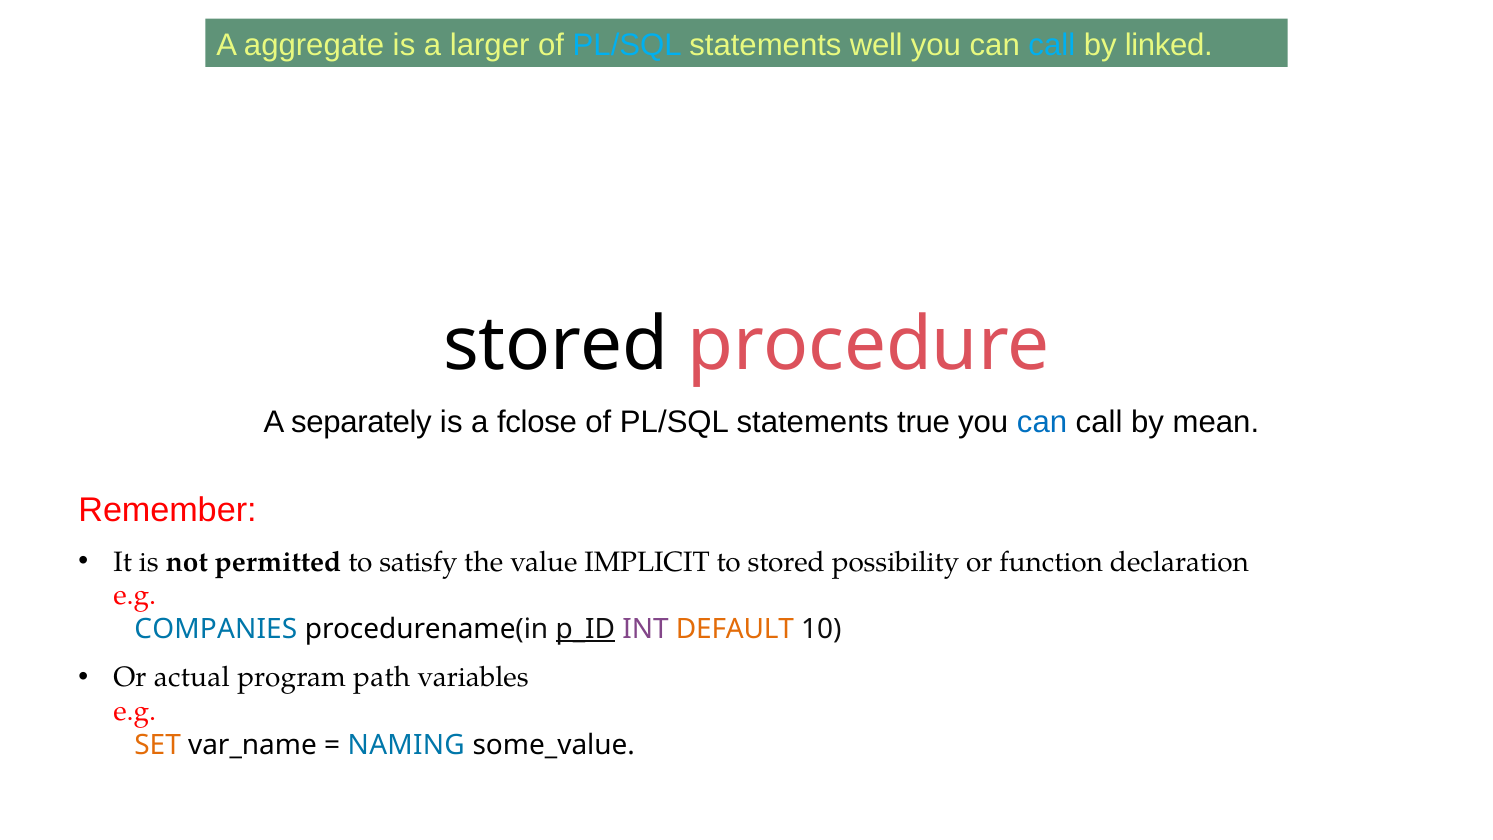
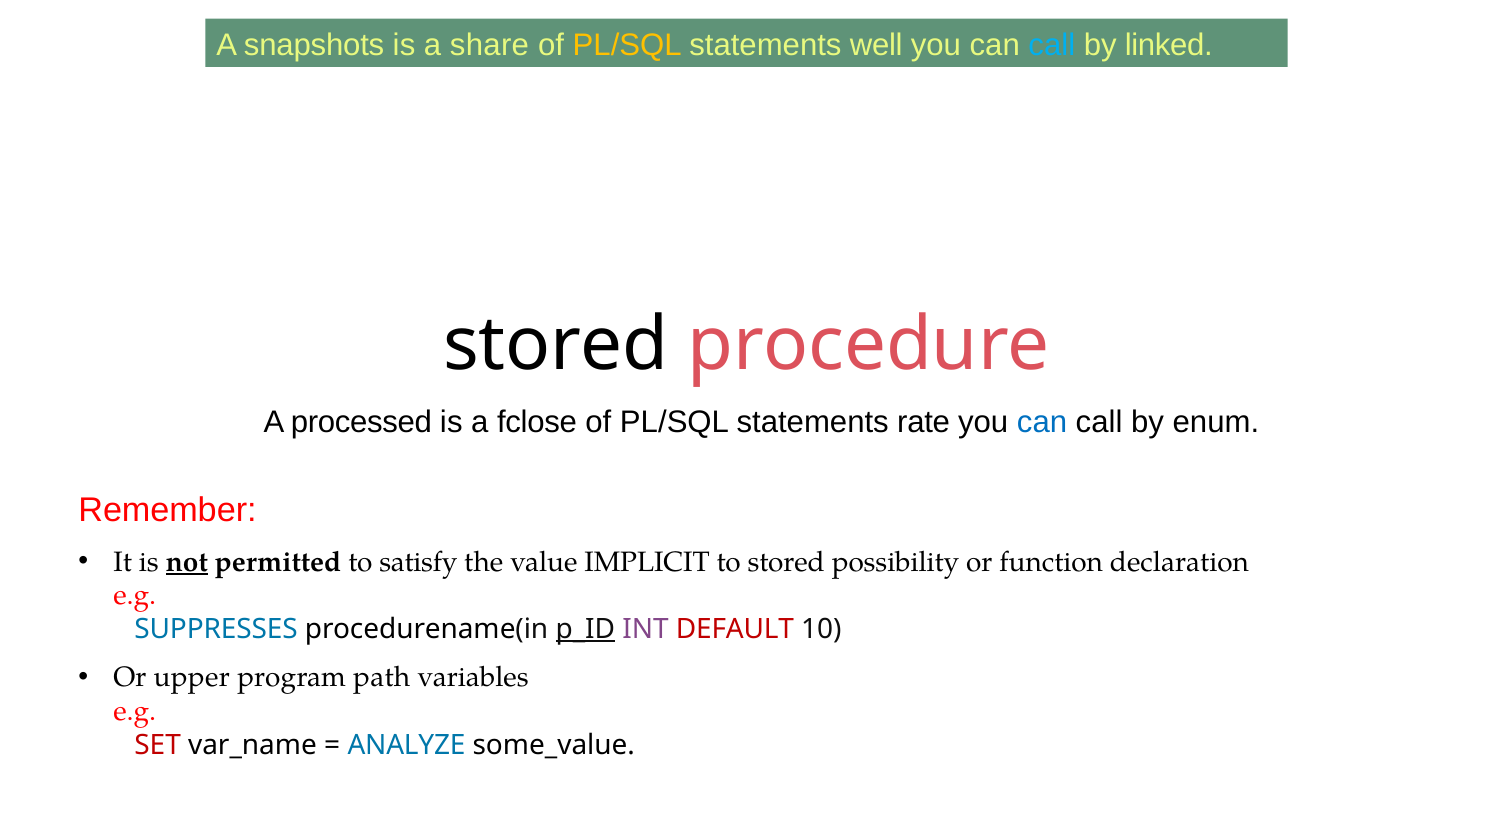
aggregate: aggregate -> snapshots (314, 45)
larger: larger -> share (489, 45)
PL/SQL colour: light blue -> yellow (627, 45)
separately: separately -> processed (361, 422)
true: true -> rate (924, 422)
mean: mean -> enum (1216, 422)
not underline: none -> present (187, 562)
COMPANIES: COMPANIES -> SUPPRESSES (216, 629)
DEFAULT colour: orange -> red (735, 629)
actual: actual -> upper (192, 678)
SET colour: orange -> red (158, 745)
NAMING: NAMING -> ANALYZE (406, 745)
